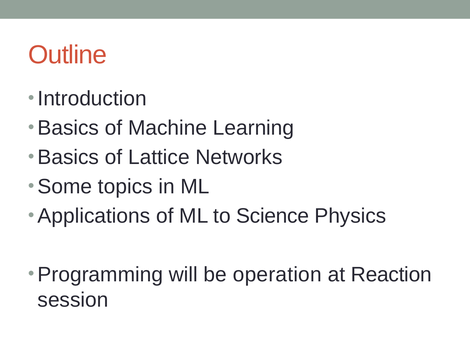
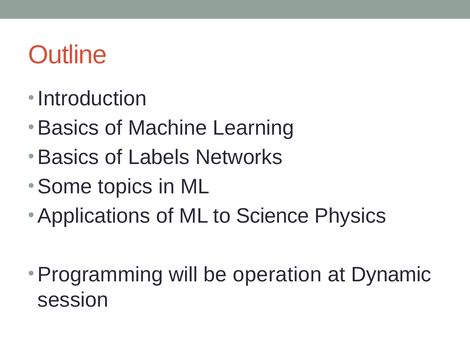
Lattice: Lattice -> Labels (159, 157)
Reaction: Reaction -> Dynamic (391, 274)
